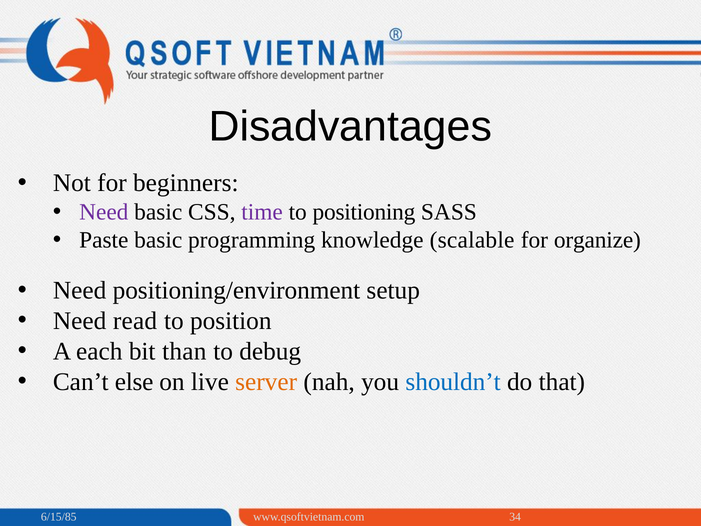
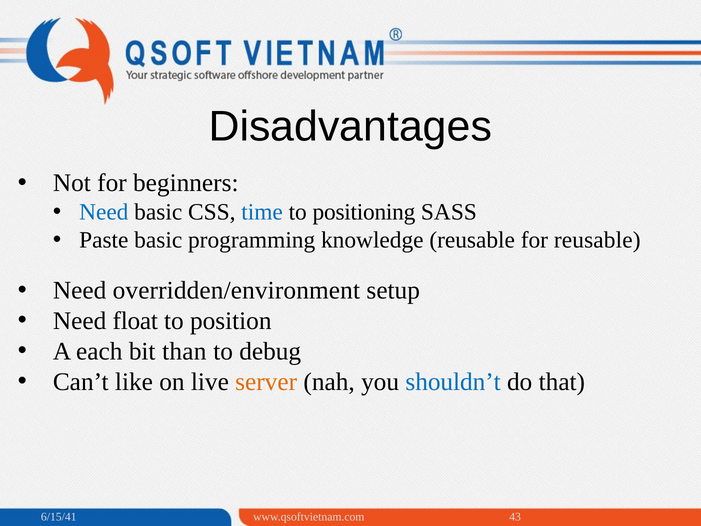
Need colour: purple -> blue (104, 212)
time colour: purple -> blue (262, 212)
knowledge scalable: scalable -> reusable (472, 240)
for organize: organize -> reusable (597, 240)
positioning/environment: positioning/environment -> overridden/environment (236, 290)
read: read -> float (135, 321)
else: else -> like (134, 382)
6/15/85: 6/15/85 -> 6/15/41 (59, 517)
34: 34 -> 43 (515, 517)
